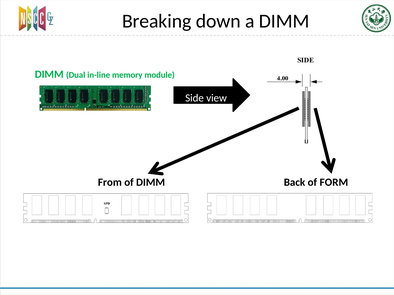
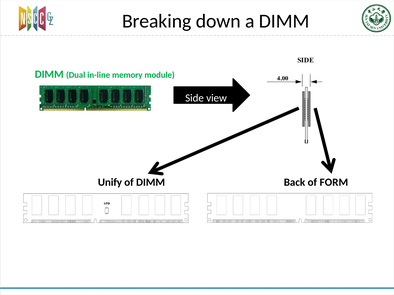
From: From -> Unify (110, 183)
